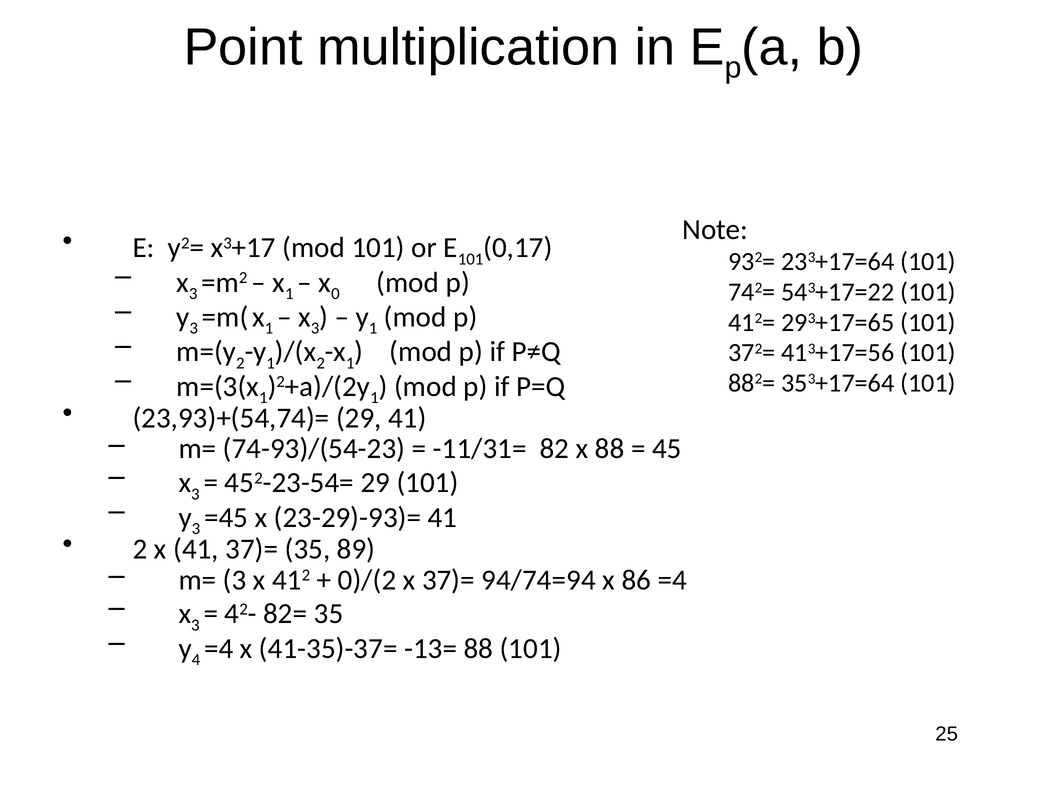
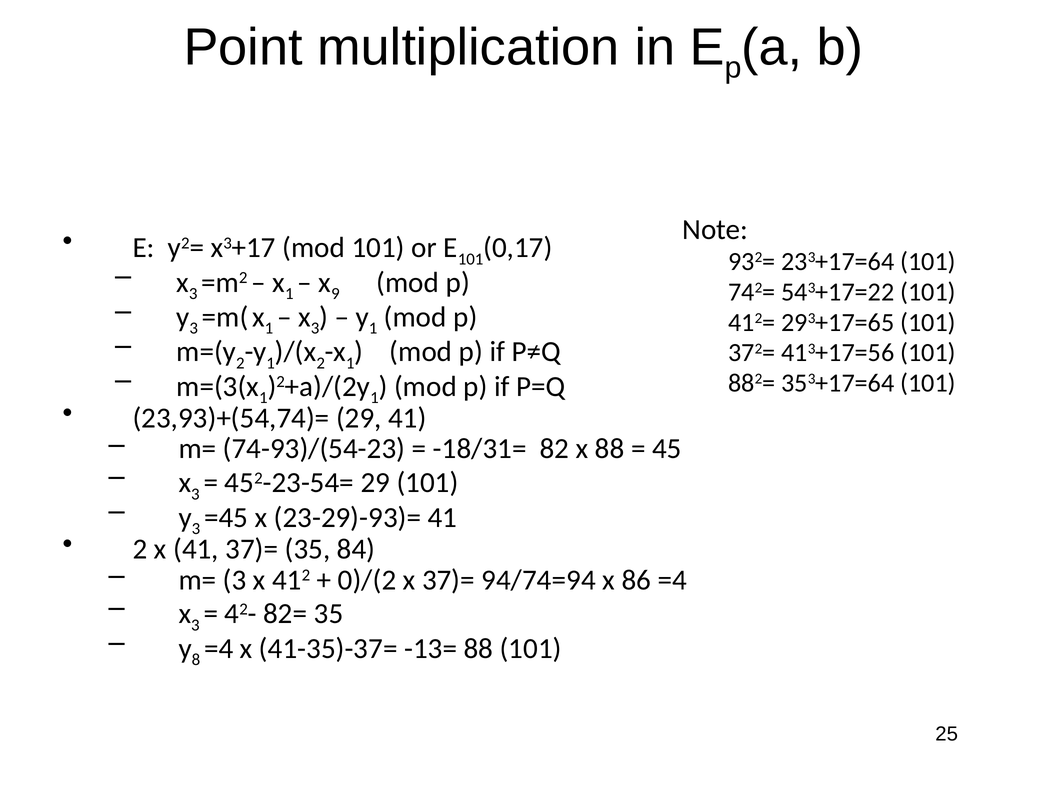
0: 0 -> 9 (335, 294)
-11/31=: -11/31= -> -18/31= (480, 449)
89: 89 -> 84 (356, 549)
4: 4 -> 8 (196, 660)
